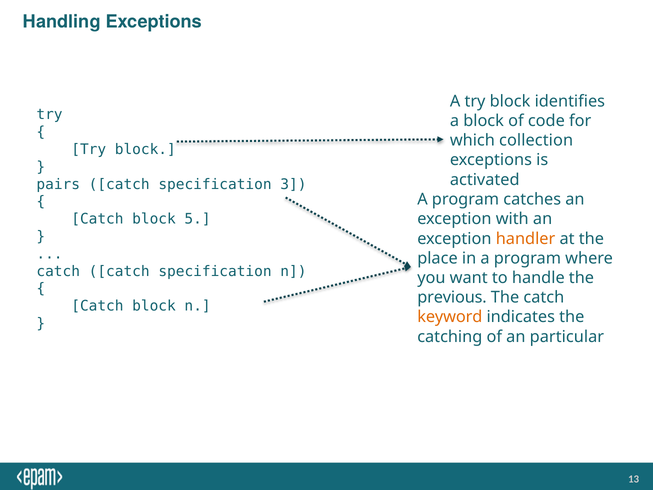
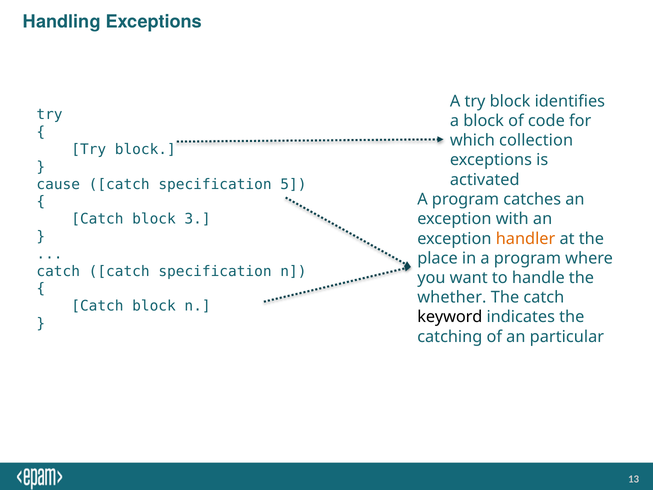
pairs: pairs -> cause (58, 184)
3: 3 -> 5 (293, 184)
5: 5 -> 3 (198, 219)
previous: previous -> whether (452, 297)
keyword colour: orange -> black (450, 317)
